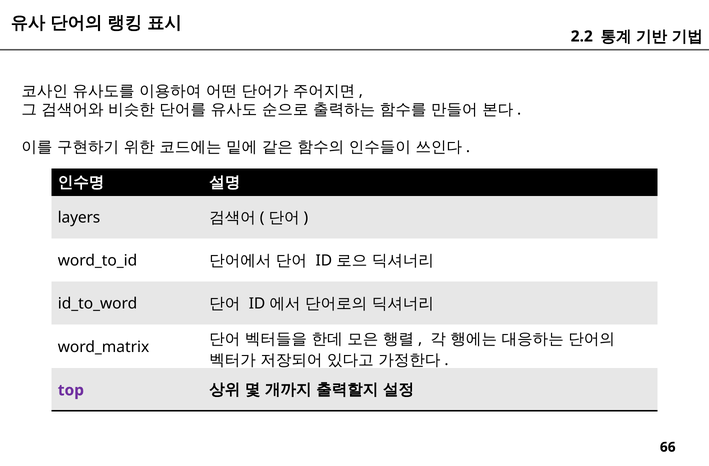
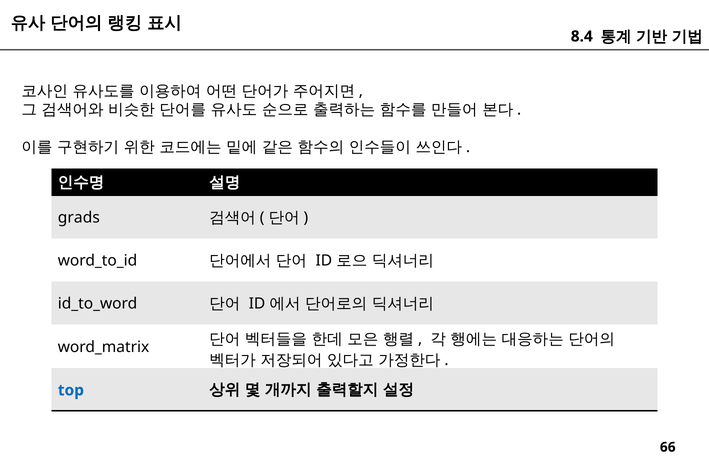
2.2: 2.2 -> 8.4 (582, 36)
layers: layers -> grads (79, 218)
top colour: purple -> blue (71, 390)
